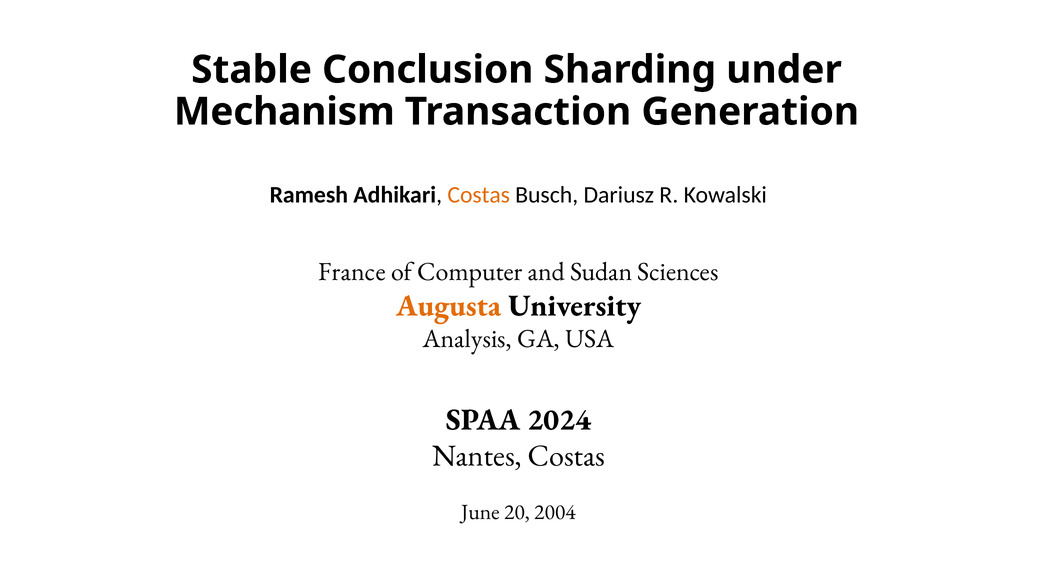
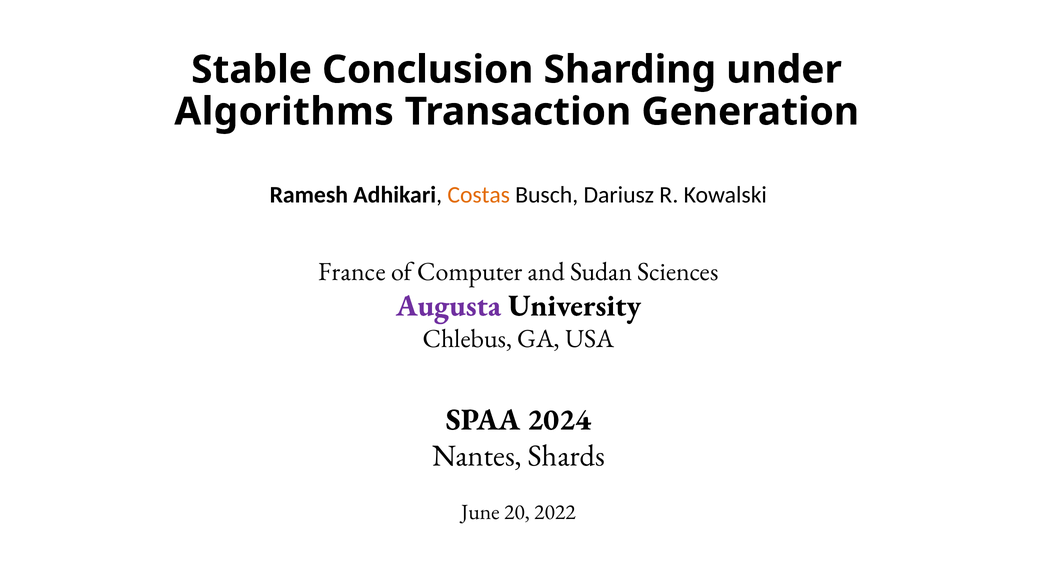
Mechanism: Mechanism -> Algorithms (284, 112)
Augusta colour: orange -> purple (448, 306)
Analysis: Analysis -> Chlebus (467, 339)
Nantes Costas: Costas -> Shards (566, 456)
2004: 2004 -> 2022 (555, 513)
